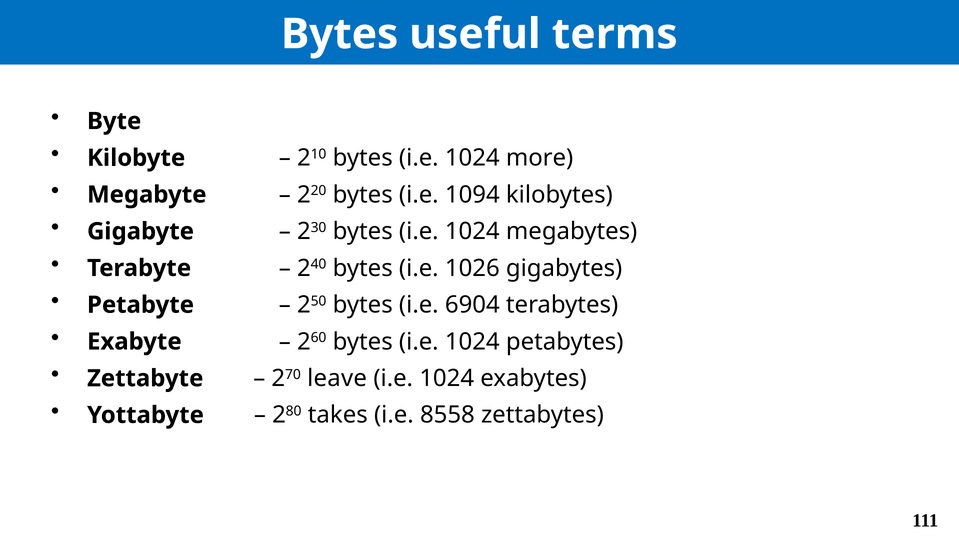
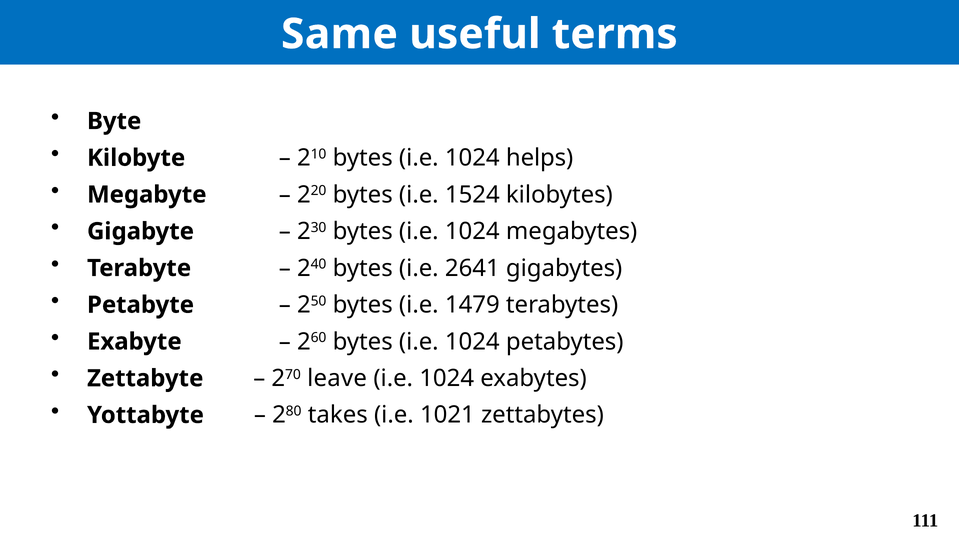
Bytes: Bytes -> Same (339, 34)
more: more -> helps (540, 158)
1094: 1094 -> 1524 (472, 195)
1026: 1026 -> 2641 (472, 268)
6904: 6904 -> 1479 (472, 305)
8558: 8558 -> 1021 (447, 415)
